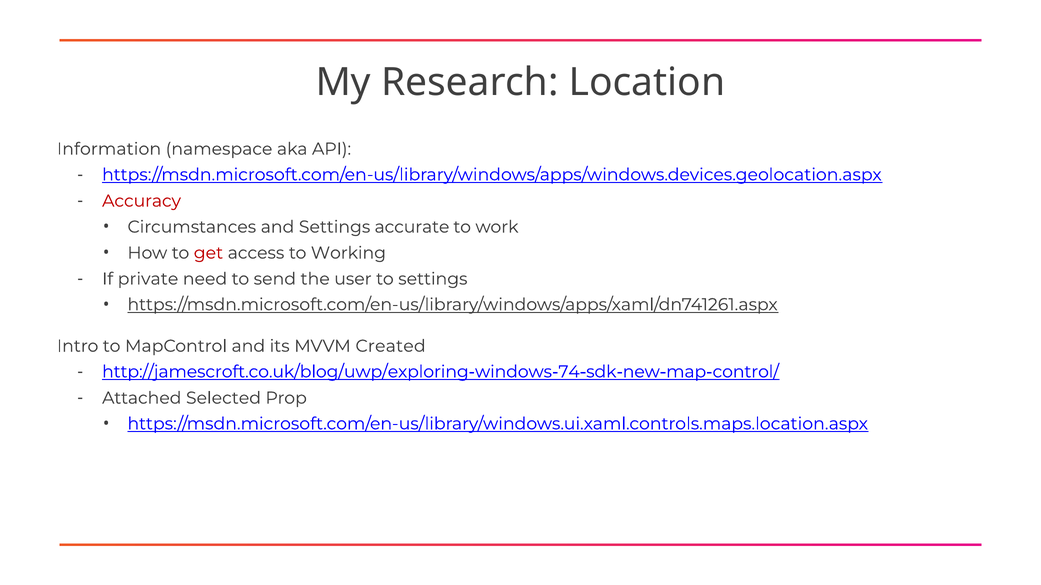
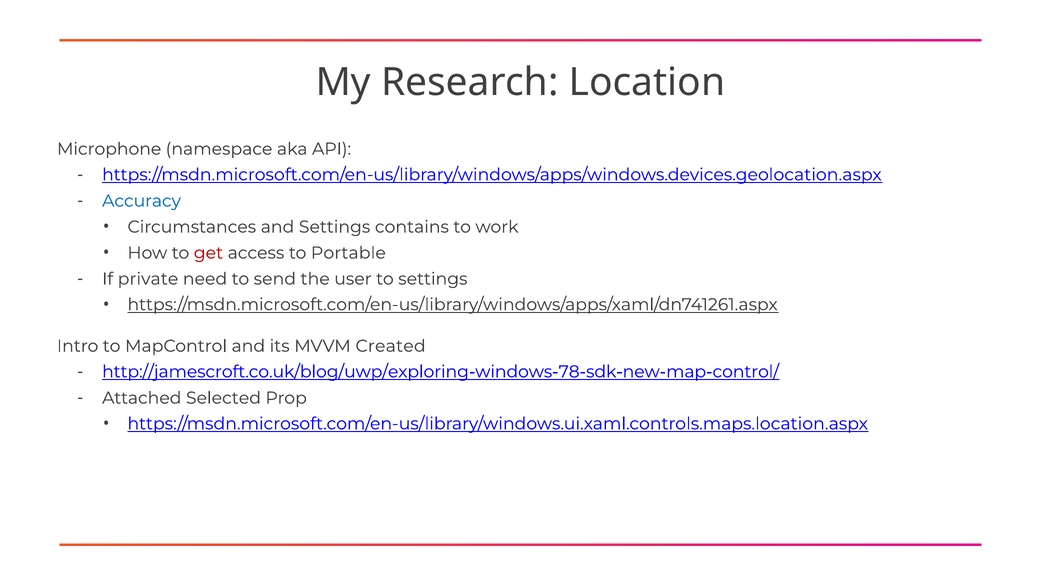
Information: Information -> Microphone (109, 149)
Accuracy colour: red -> blue (142, 201)
accurate: accurate -> contains (412, 227)
Working: Working -> Portable (348, 253)
http://jamescroft.co.uk/blog/uwp/exploring-windows-74-sdk-new-map-control/: http://jamescroft.co.uk/blog/uwp/exploring-windows-74-sdk-new-map-control/ -> http://jamescroft.co.uk/blog/uwp/exploring-windows-78-sdk-new-map-control/ (441, 372)
